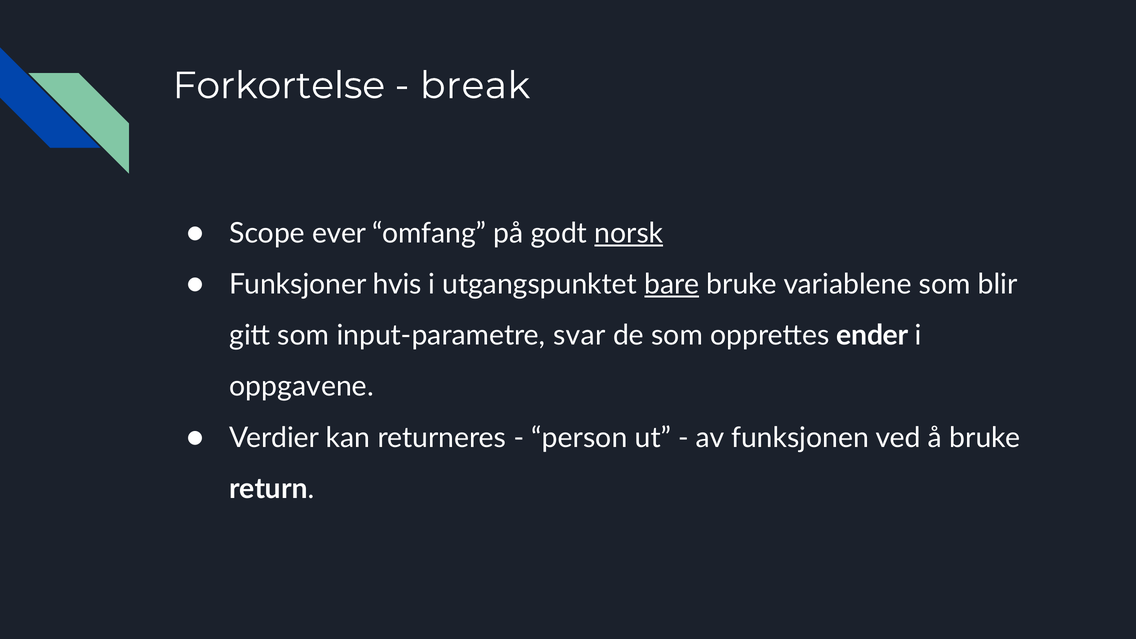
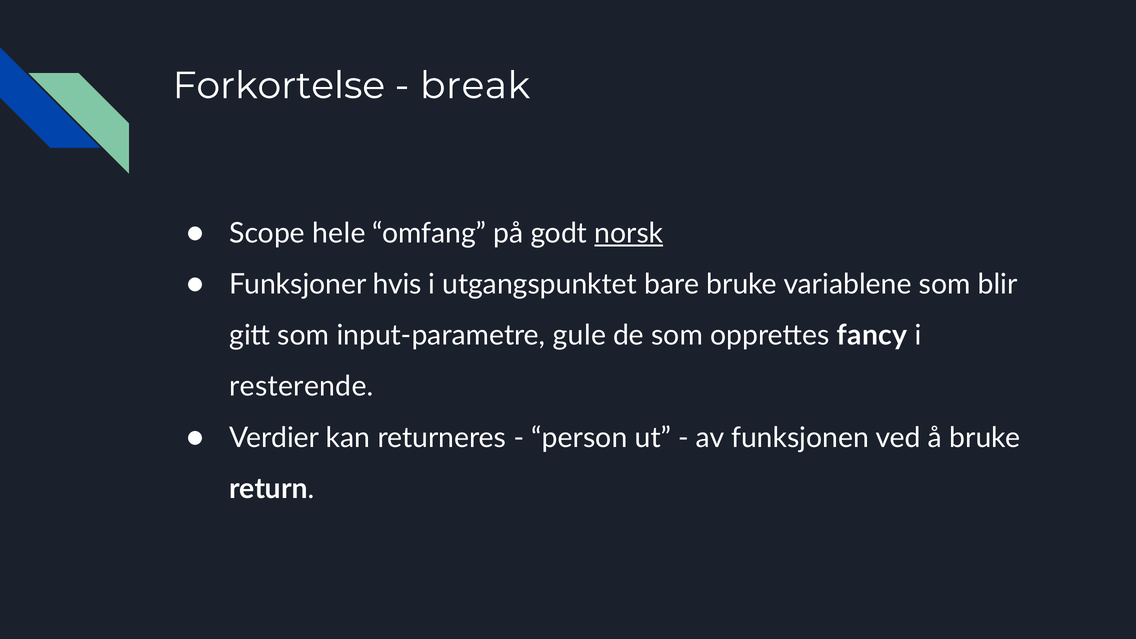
ever: ever -> hele (339, 233)
bare underline: present -> none (672, 284)
svar: svar -> gule (579, 335)
ender: ender -> fancy (872, 335)
oppgavene: oppgavene -> resterende (301, 387)
